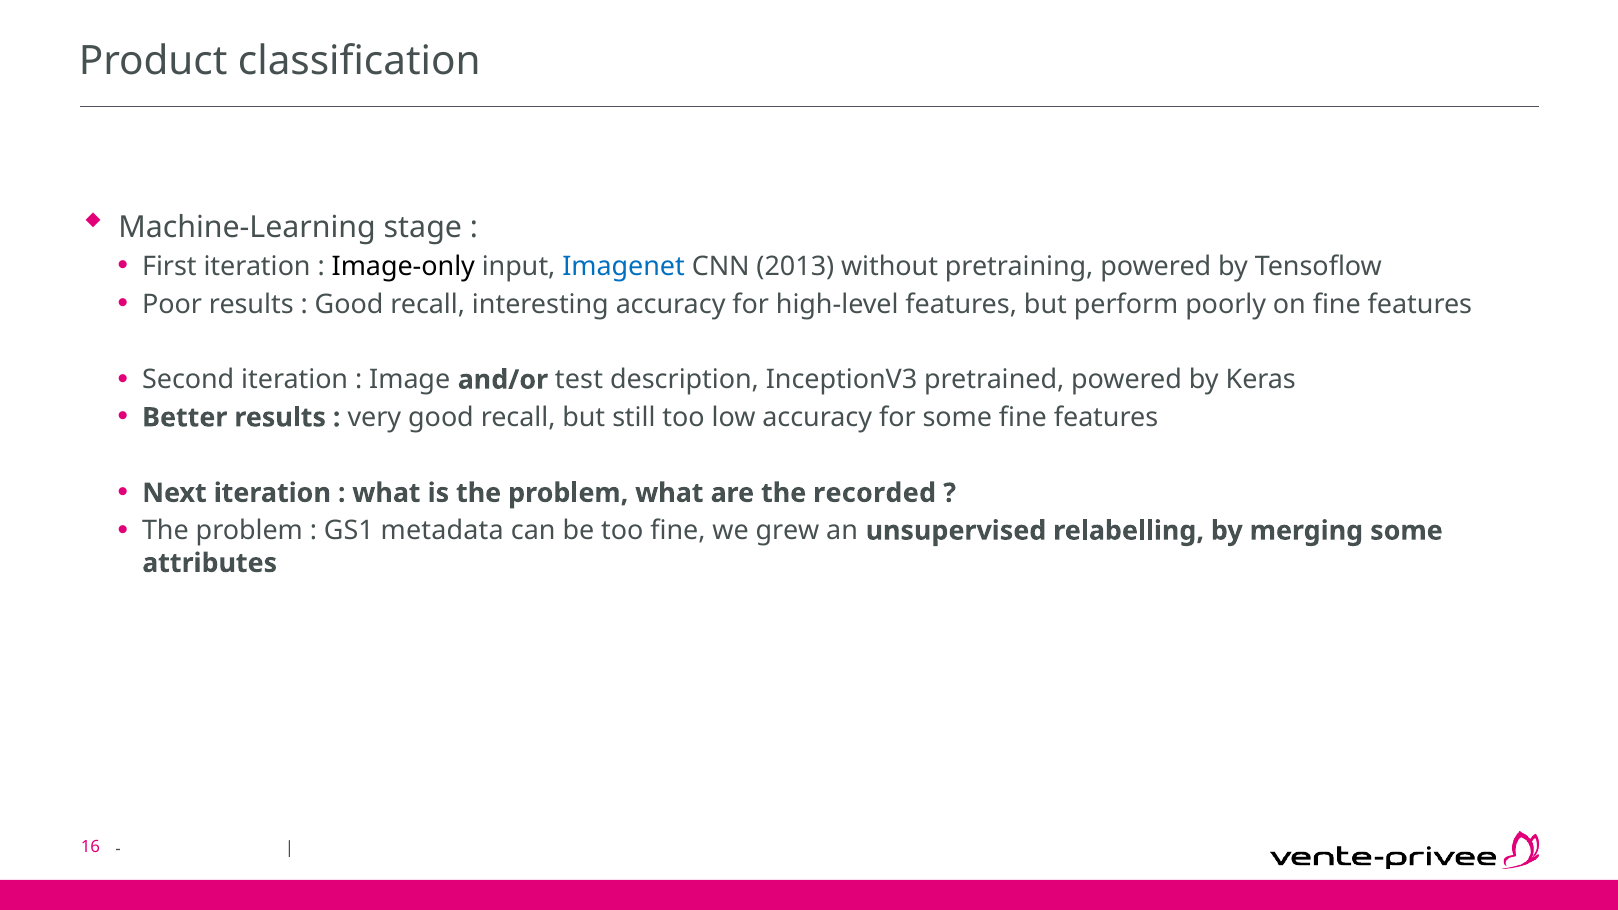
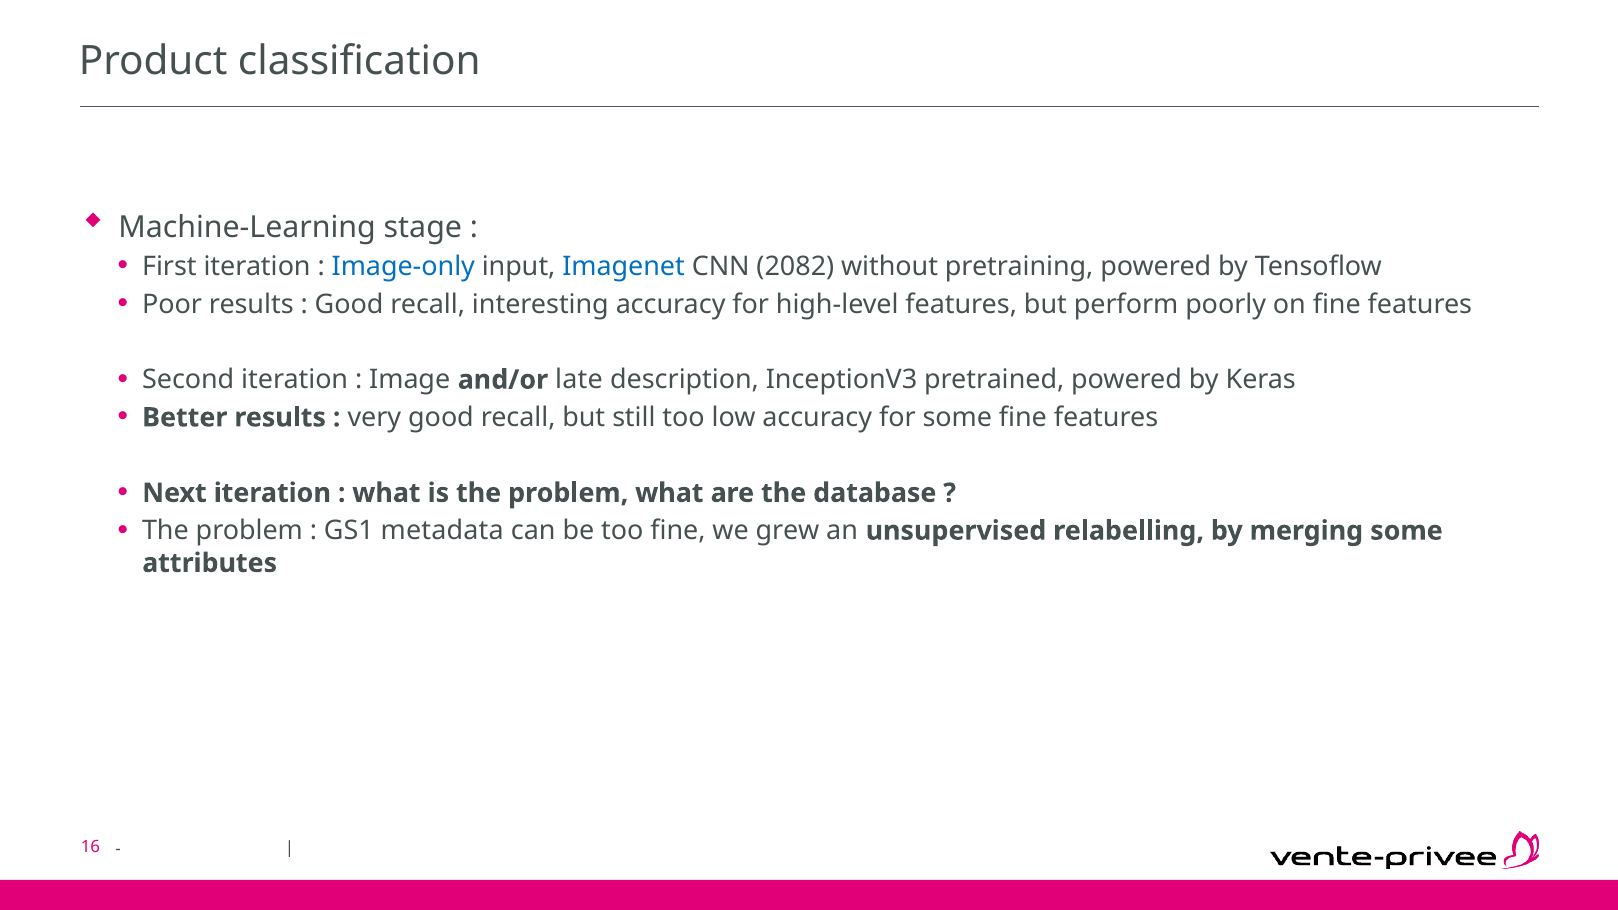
Image-only colour: black -> blue (403, 267)
2013: 2013 -> 2082 (795, 267)
test: test -> late (579, 380)
recorded: recorded -> database (875, 493)
